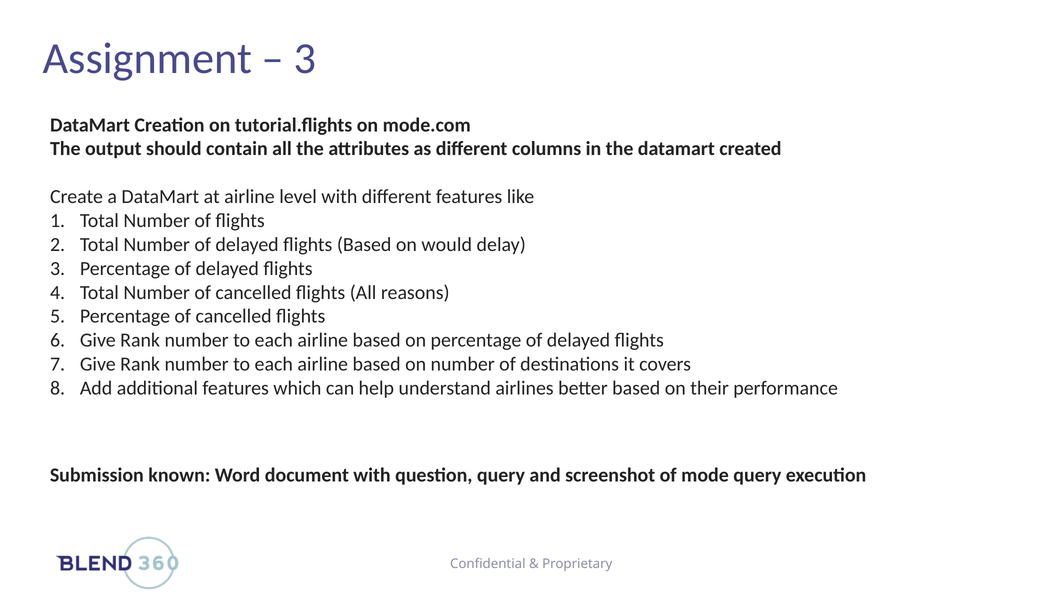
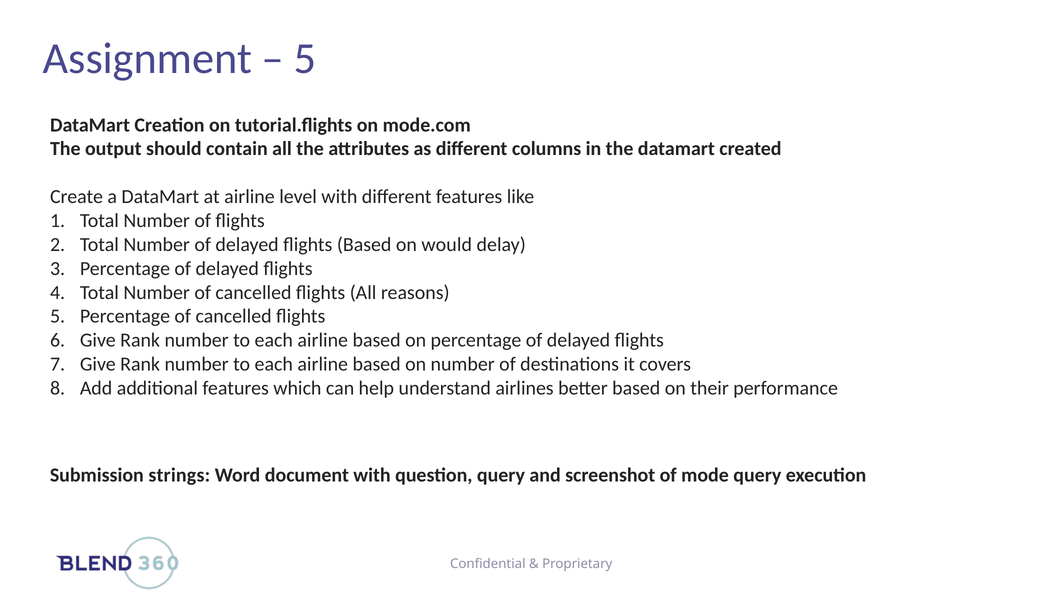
3: 3 -> 5 (305, 59)
known: known -> strings (179, 475)
